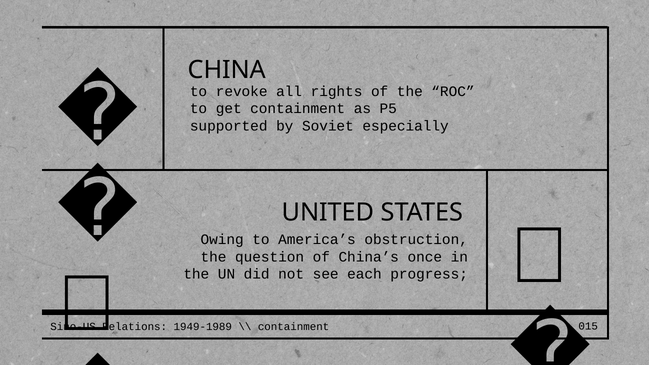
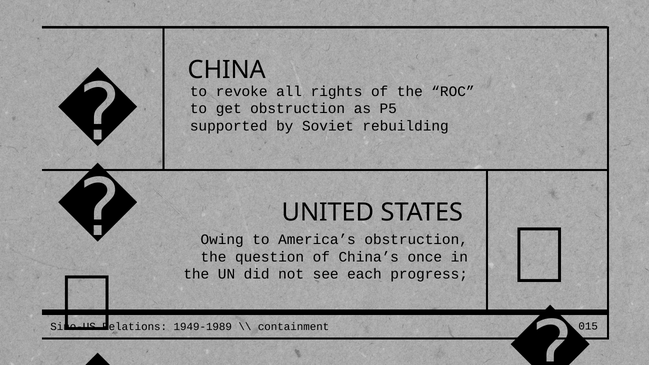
get containment: containment -> obstruction (298, 109)
especially: especially -> rebuilding (406, 126)
